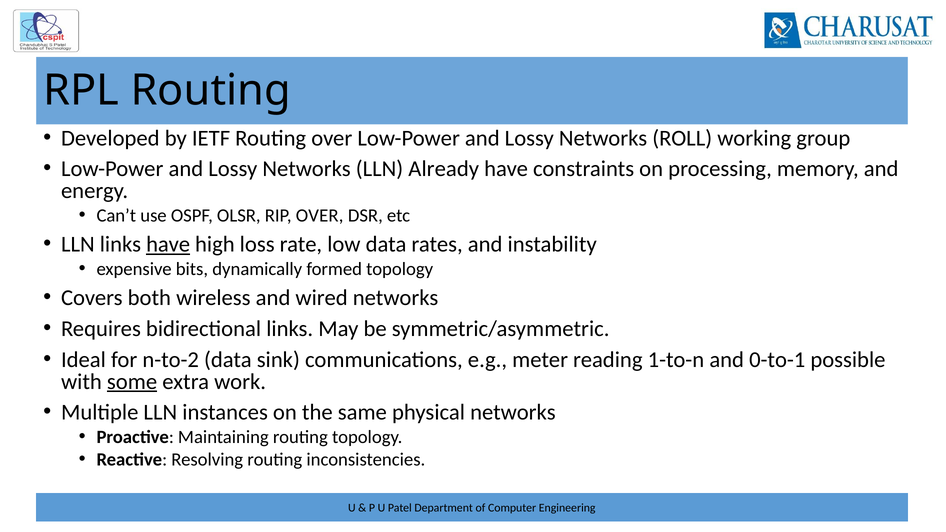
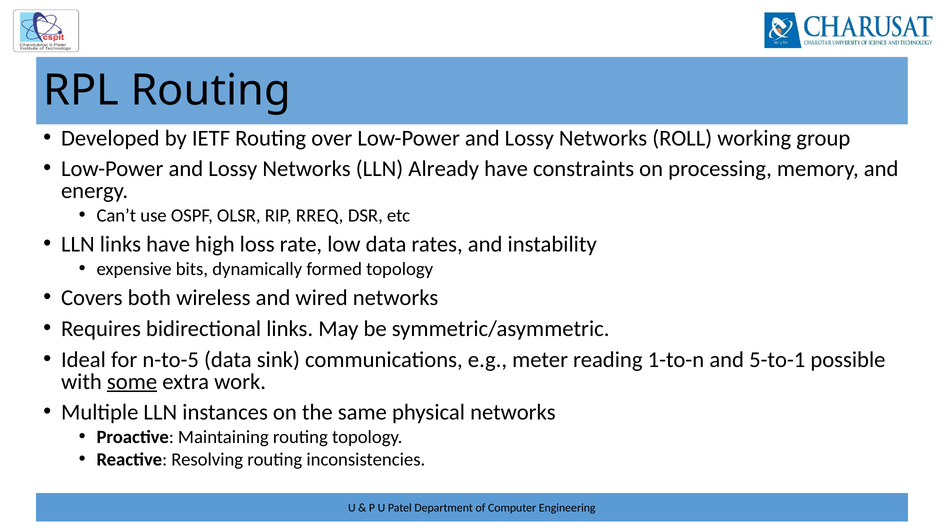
RIP OVER: OVER -> RREQ (320, 216)
have underline: present -> none (168, 244)
n-to-2: n-to-2 -> n-to-5 (171, 360)
0-to-1: 0-to-1 -> 5-to-1 (777, 360)
